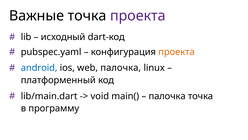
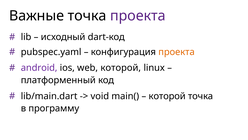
android colour: blue -> purple (39, 68)
web палочка: палочка -> которой (121, 68)
палочка: палочка -> которой (167, 96)
